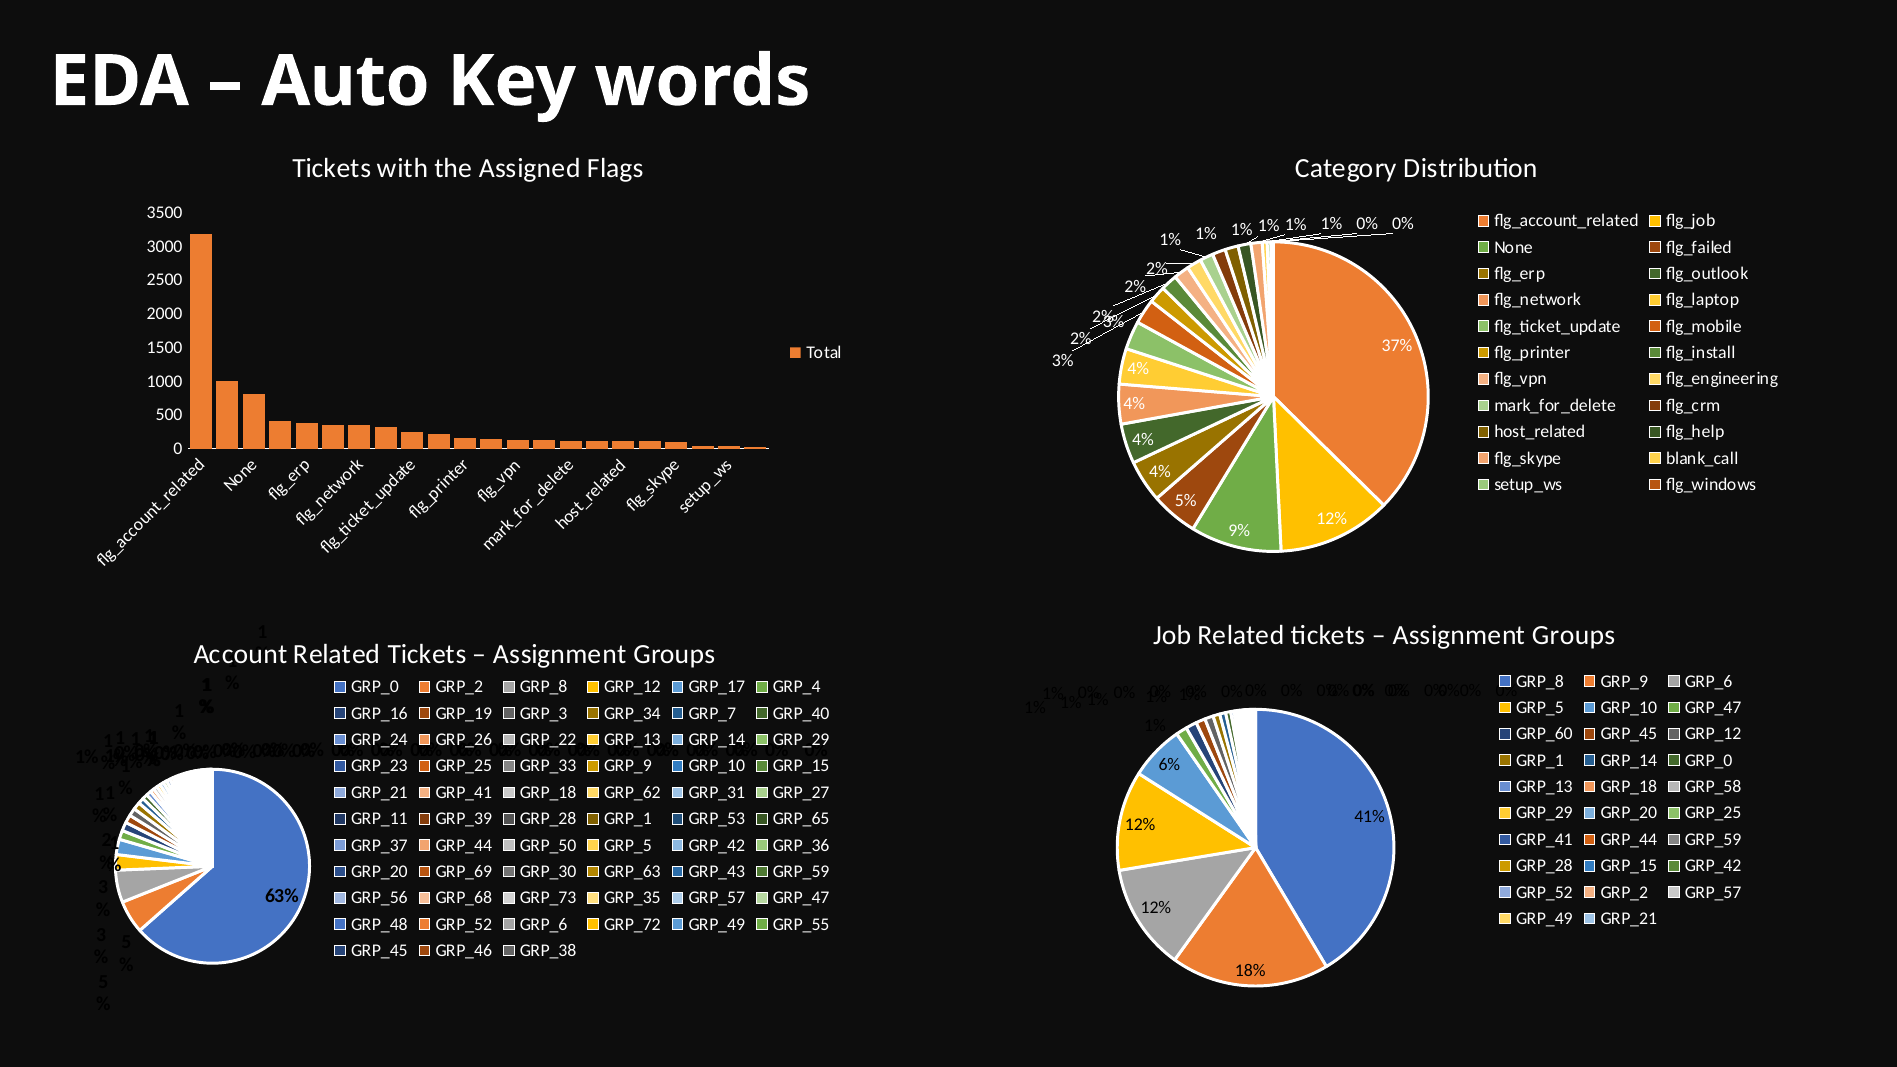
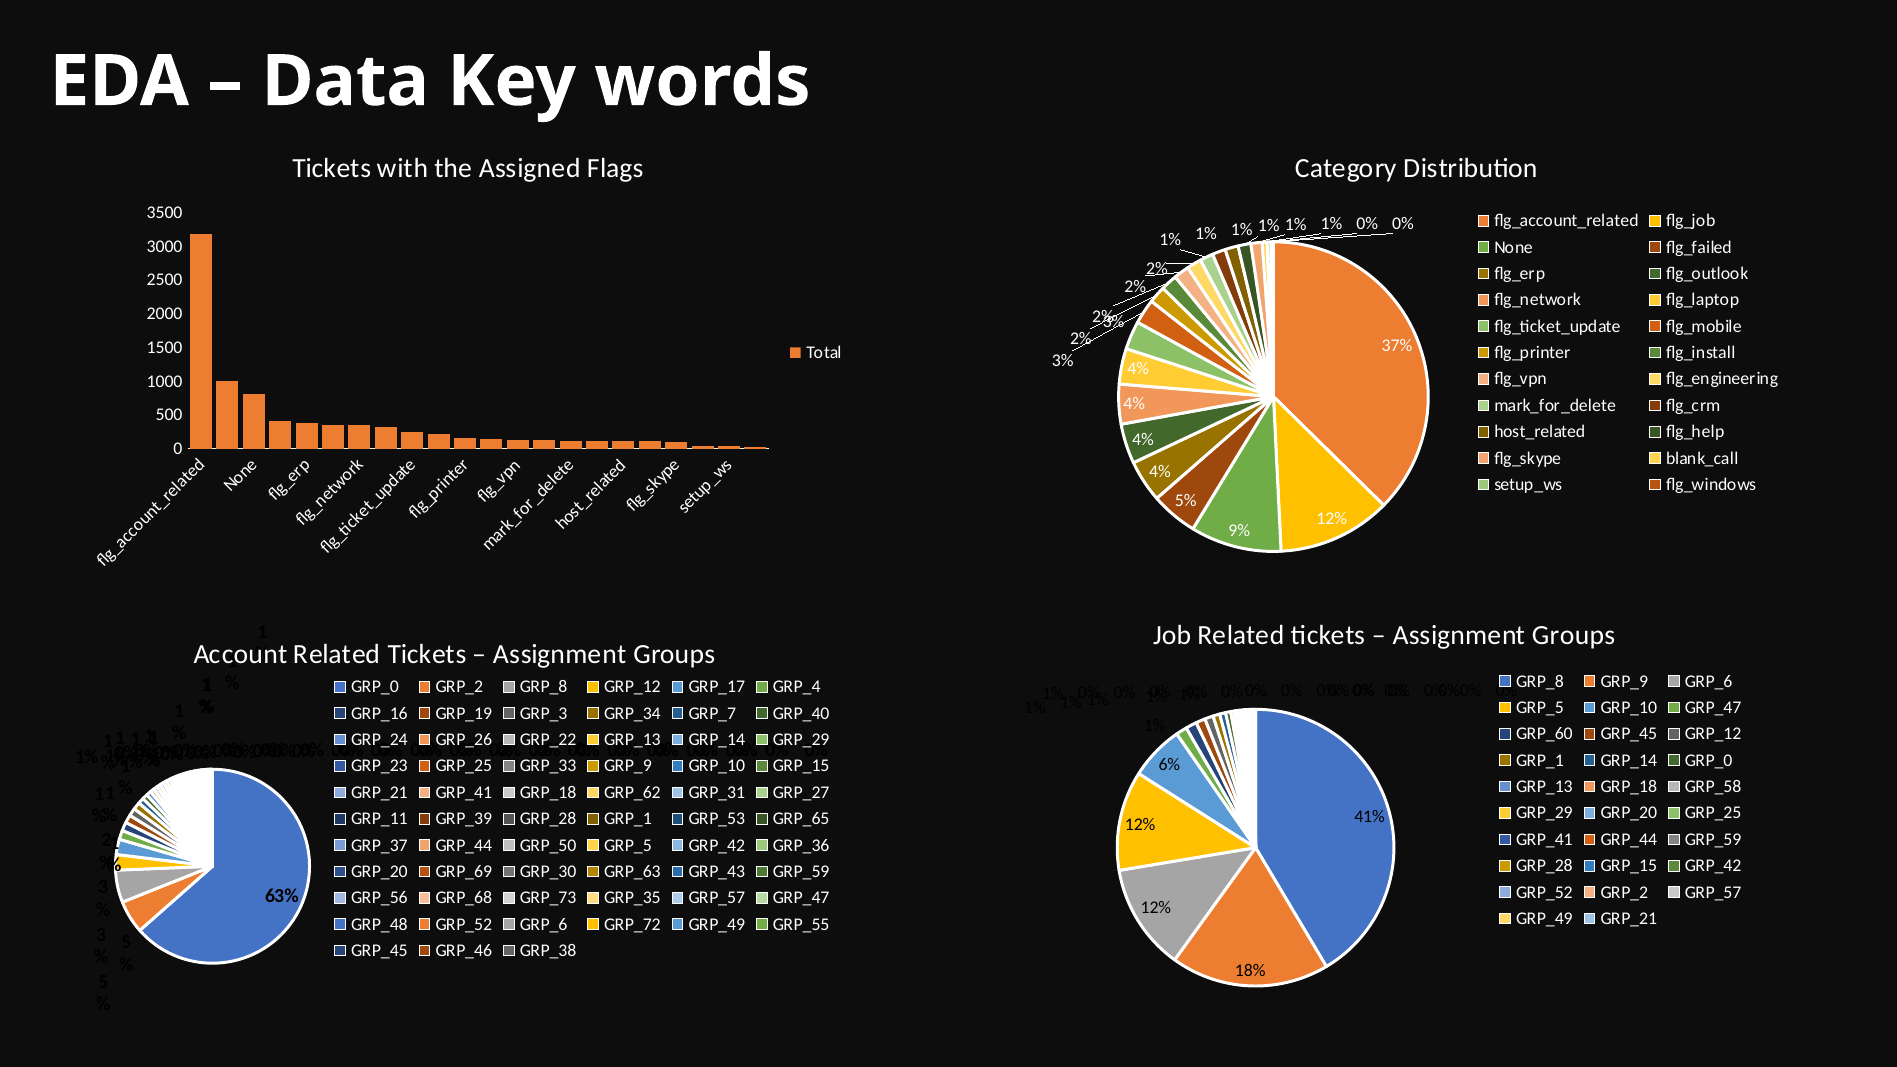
Auto: Auto -> Data (345, 82)
